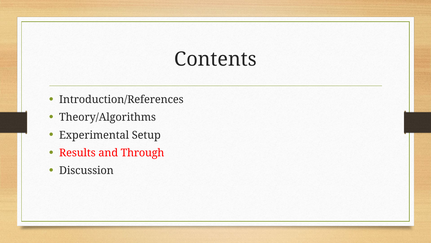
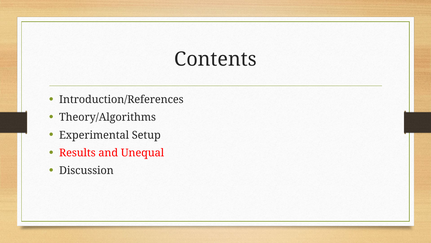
Through: Through -> Unequal (142, 153)
